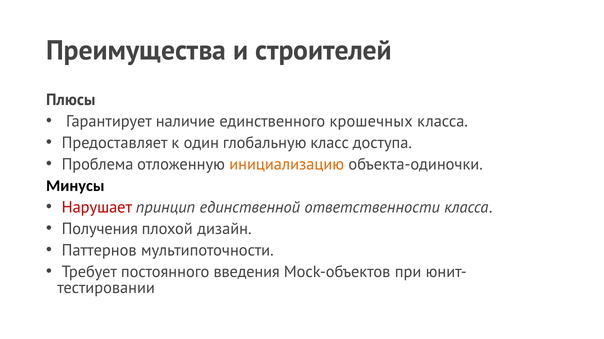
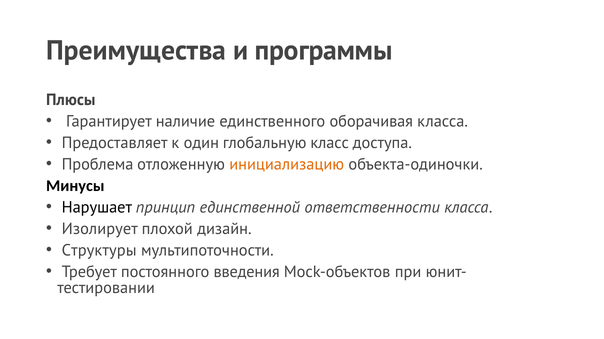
строителей: строителей -> программы (324, 51)
крошечных: крошечных -> оборачивая (371, 122)
Нарушает colour: red -> black (97, 208)
Получения: Получения -> Изолирует (100, 229)
Паттернов: Паттернов -> Структуры (99, 251)
